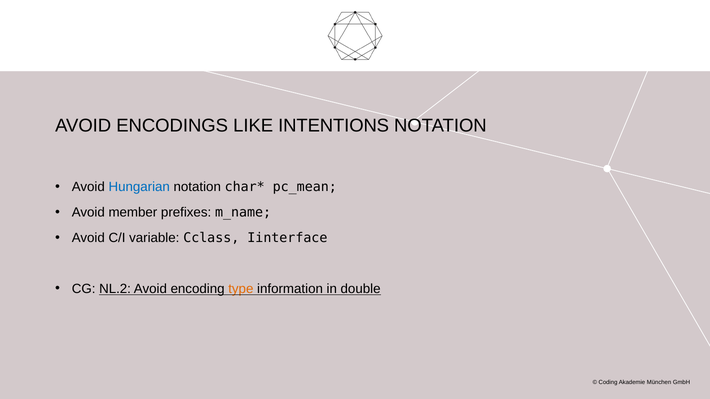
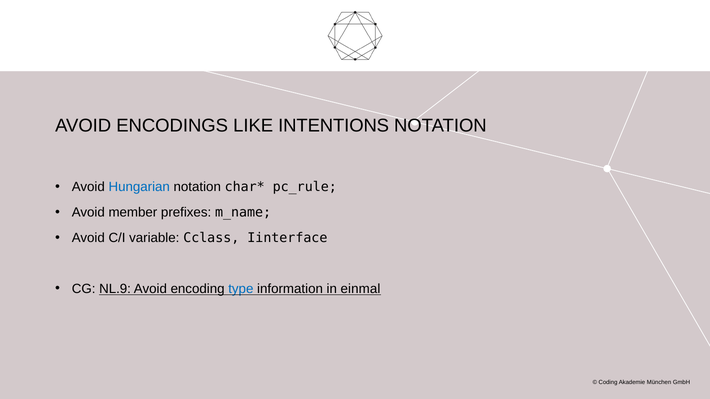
pc_mean: pc_mean -> pc_rule (305, 187)
NL.2: NL.2 -> NL.9 (115, 289)
type colour: orange -> blue (241, 289)
double: double -> einmal (361, 289)
